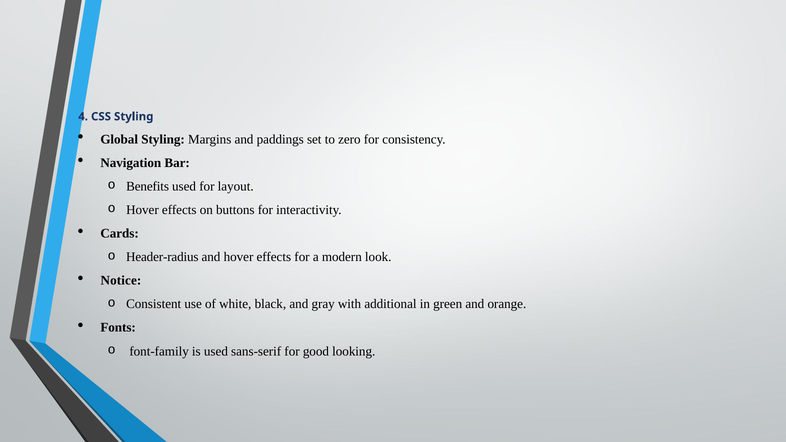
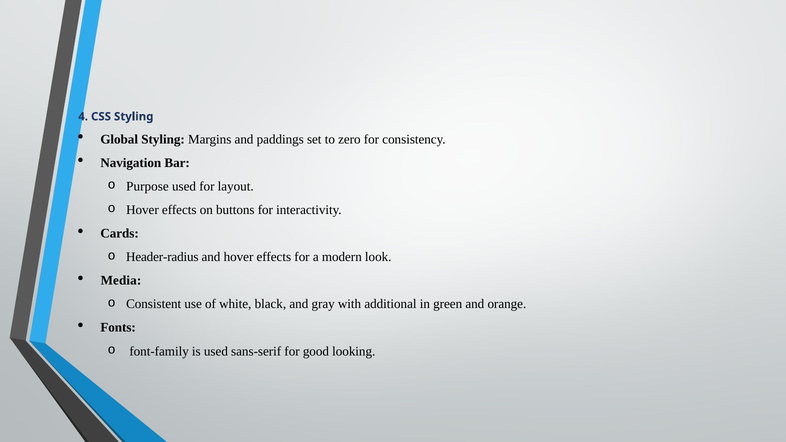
Benefits: Benefits -> Purpose (147, 186)
Notice: Notice -> Media (121, 281)
